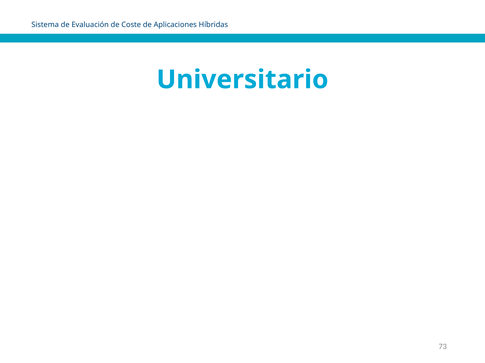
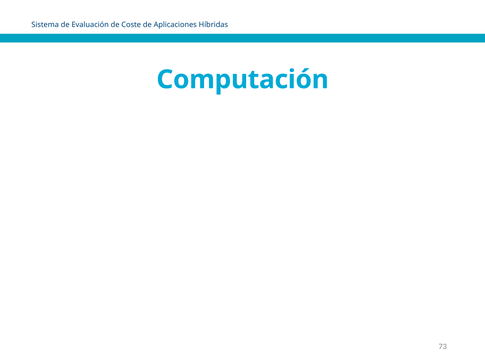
Universitario: Universitario -> Computación (243, 80)
